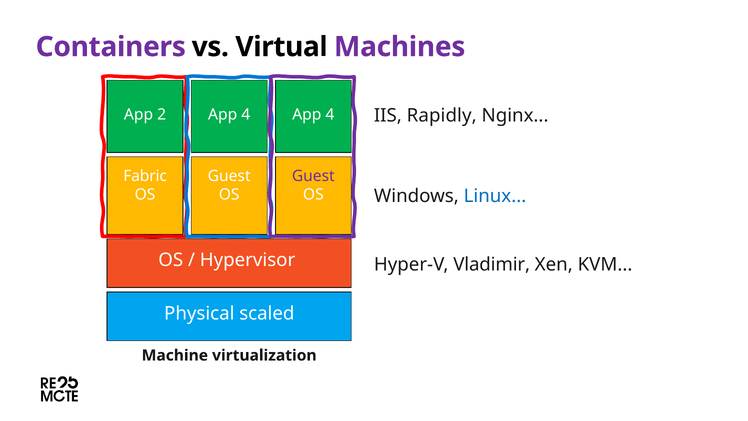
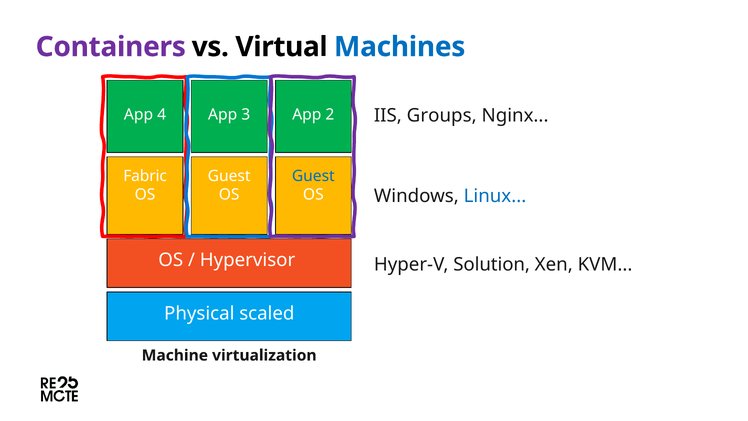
Machines colour: purple -> blue (400, 47)
Rapidly: Rapidly -> Groups (442, 115)
2: 2 -> 4 (162, 115)
4: 4 -> 3 (246, 115)
4: 4 -> 2 (330, 115)
Guest colour: purple -> blue (313, 176)
Vladimir: Vladimir -> Solution (492, 264)
